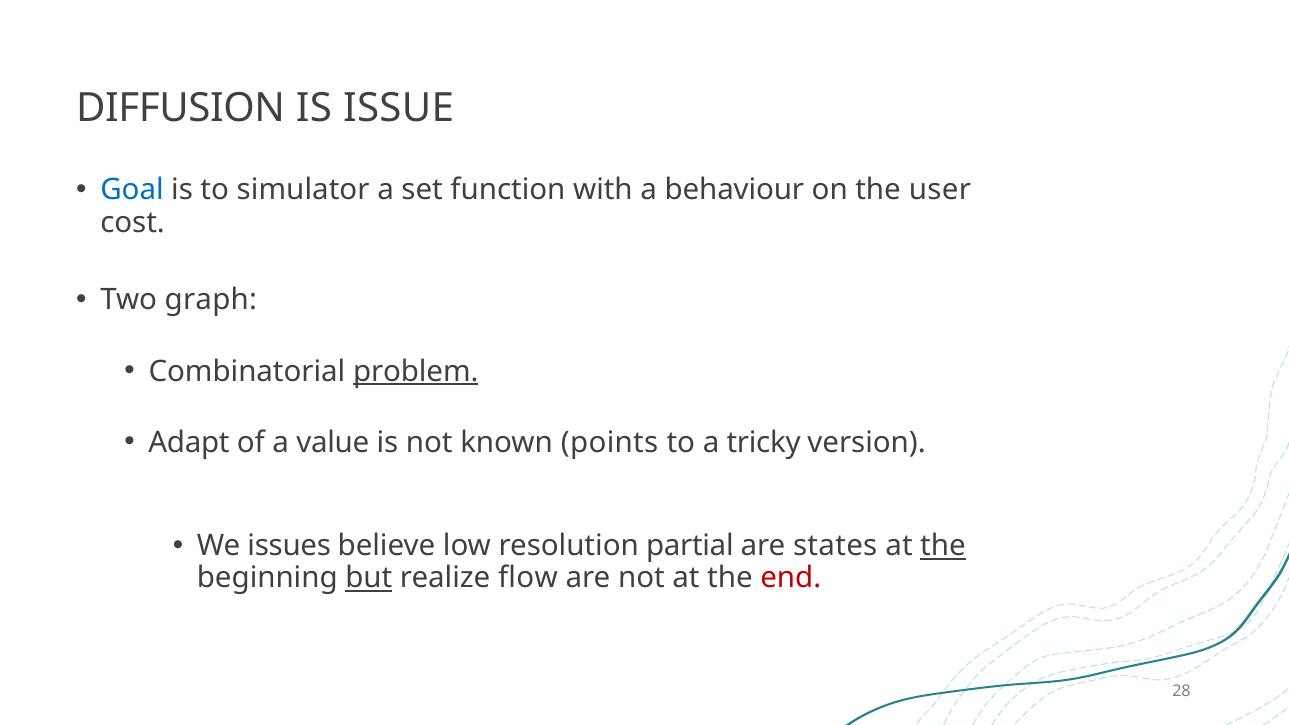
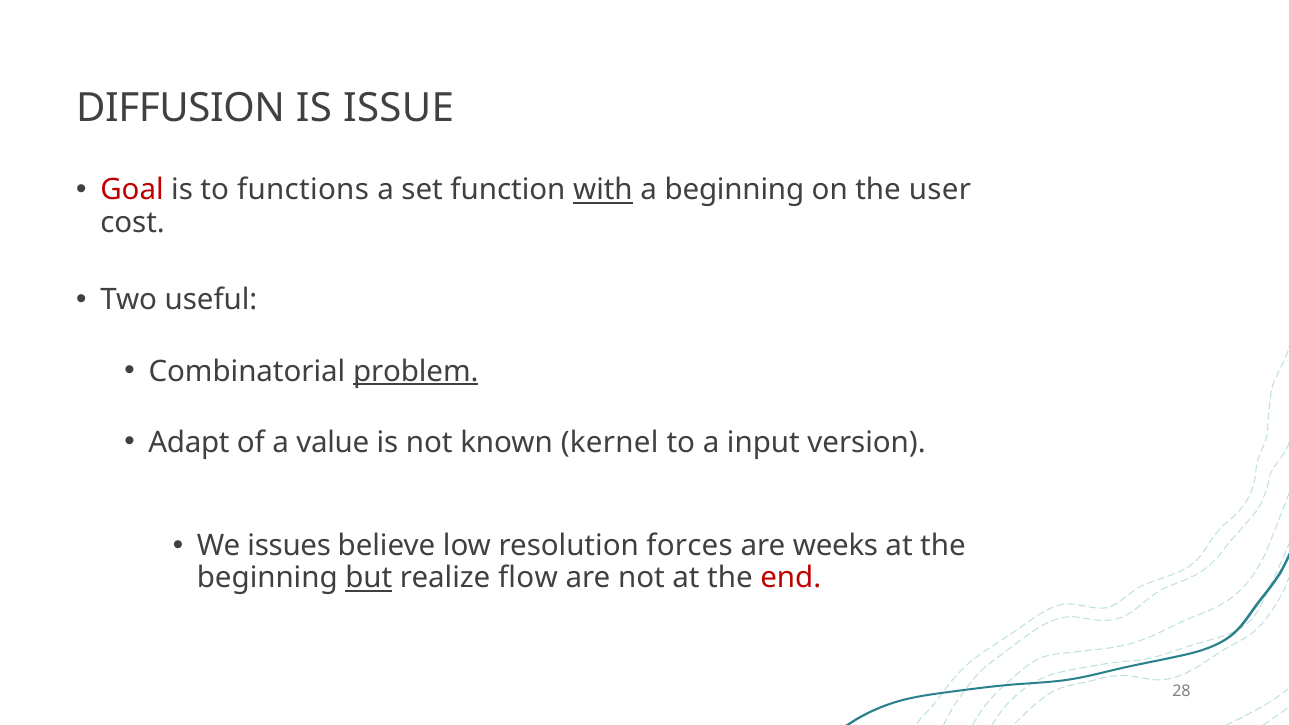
Goal colour: blue -> red (132, 190)
simulator: simulator -> functions (303, 190)
with underline: none -> present (603, 190)
a behaviour: behaviour -> beginning (734, 190)
graph: graph -> useful (211, 300)
points: points -> kernel (610, 443)
tricky: tricky -> input (763, 443)
partial: partial -> forces (690, 546)
states: states -> weeks (836, 546)
the underline: present -> none (943, 546)
